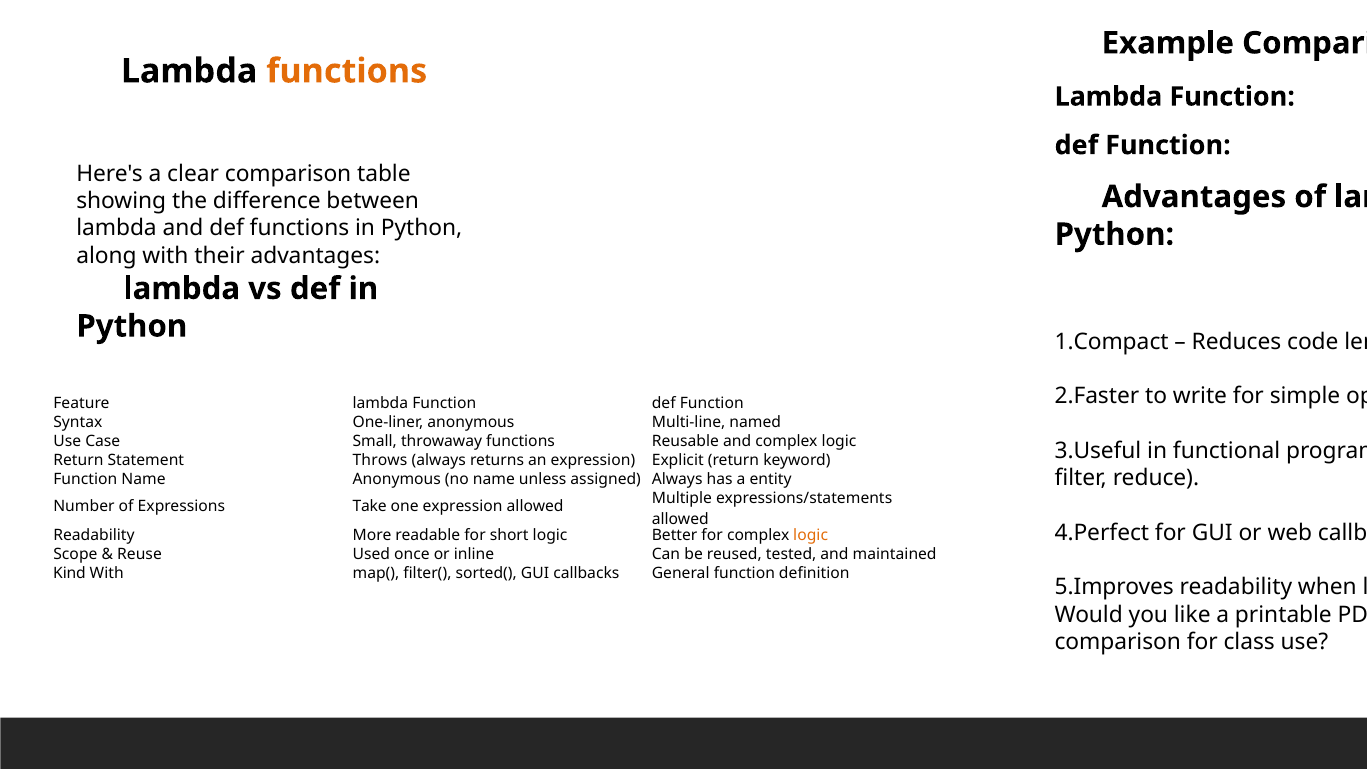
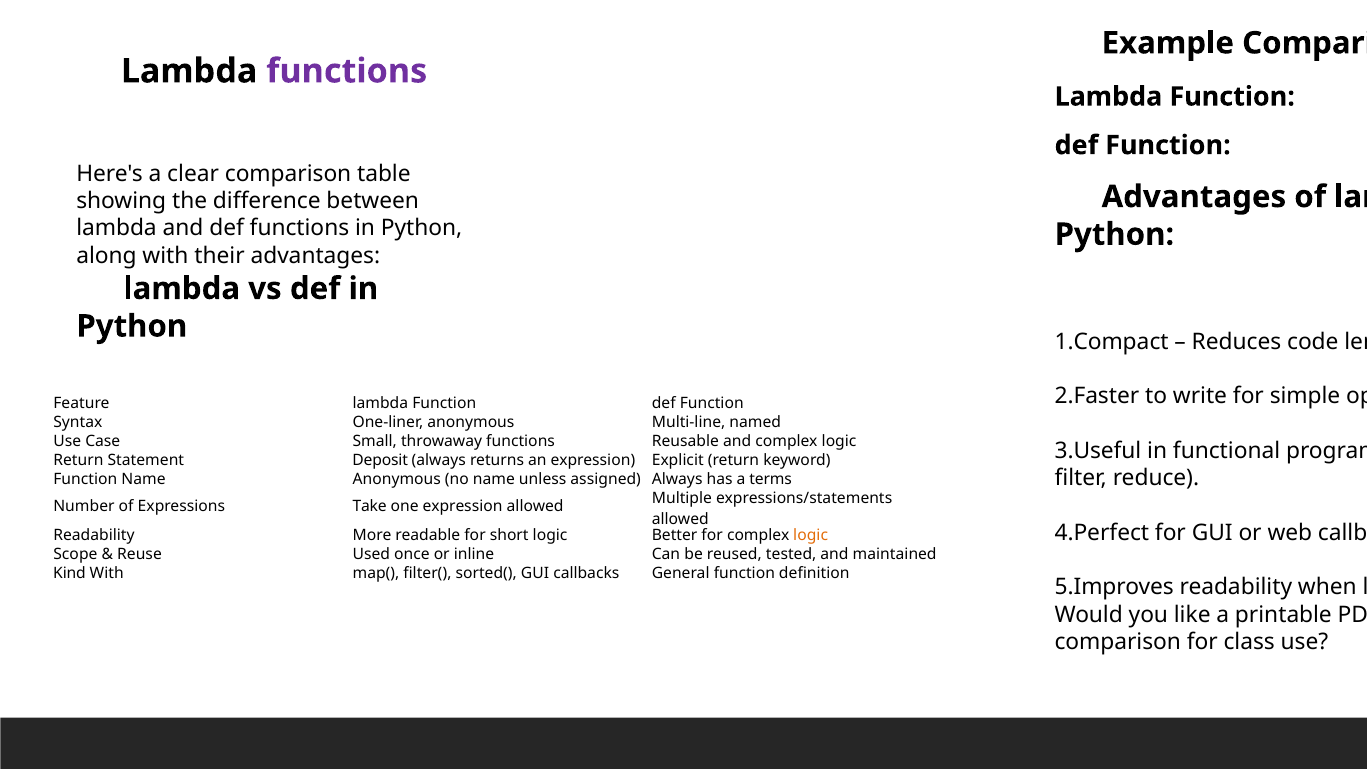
functions colour: orange -> purple (347, 71)
Throws: Throws -> Deposit (380, 460)
entity: entity -> terms (771, 479)
